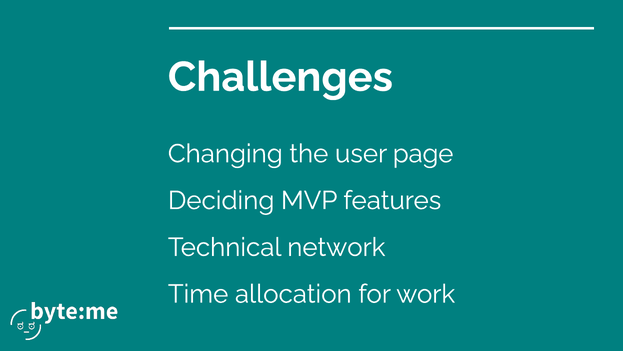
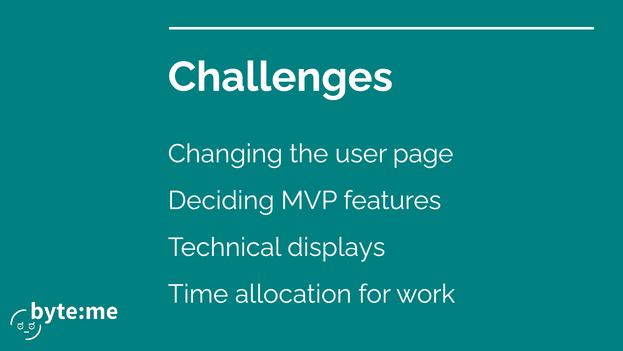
network: network -> displays (336, 247)
